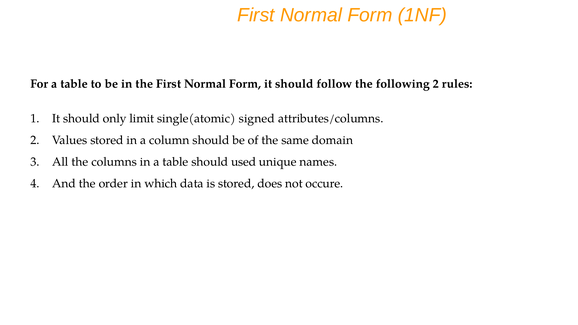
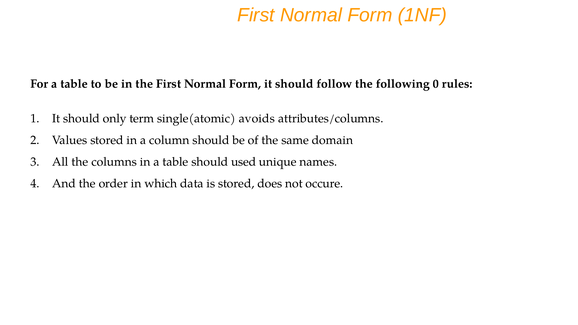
following 2: 2 -> 0 (436, 84)
limit: limit -> term (142, 119)
signed: signed -> avoids (257, 119)
